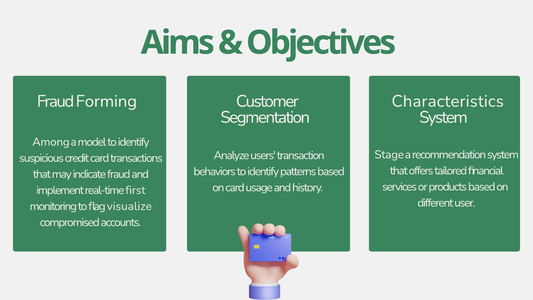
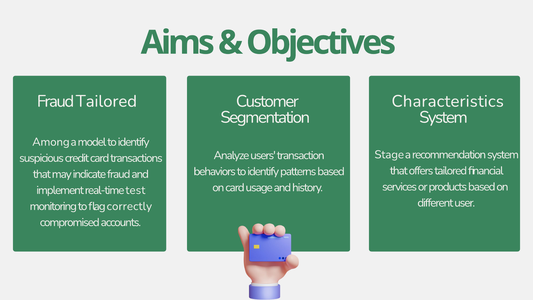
Fraud Forming: Forming -> Tailored (106, 101)
first: first -> test (135, 190)
visualize: visualize -> correctly (129, 206)
